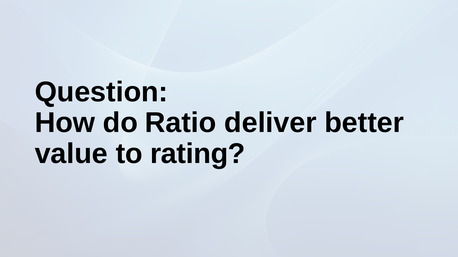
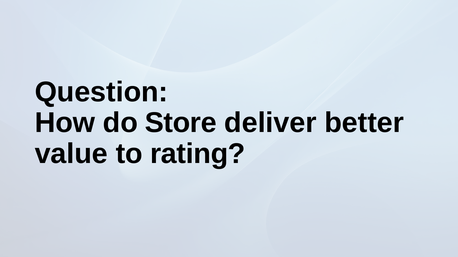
Ratio: Ratio -> Store (181, 123)
